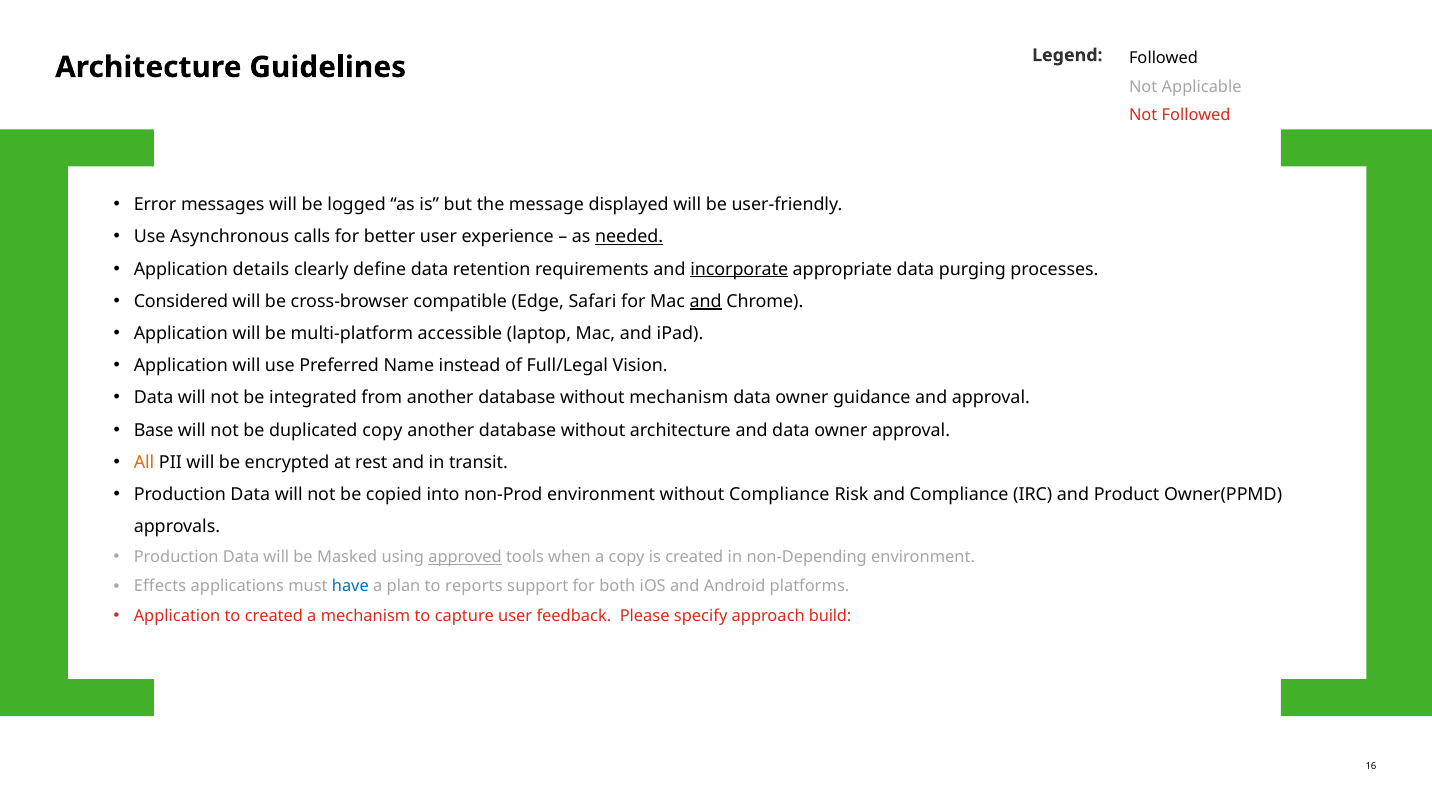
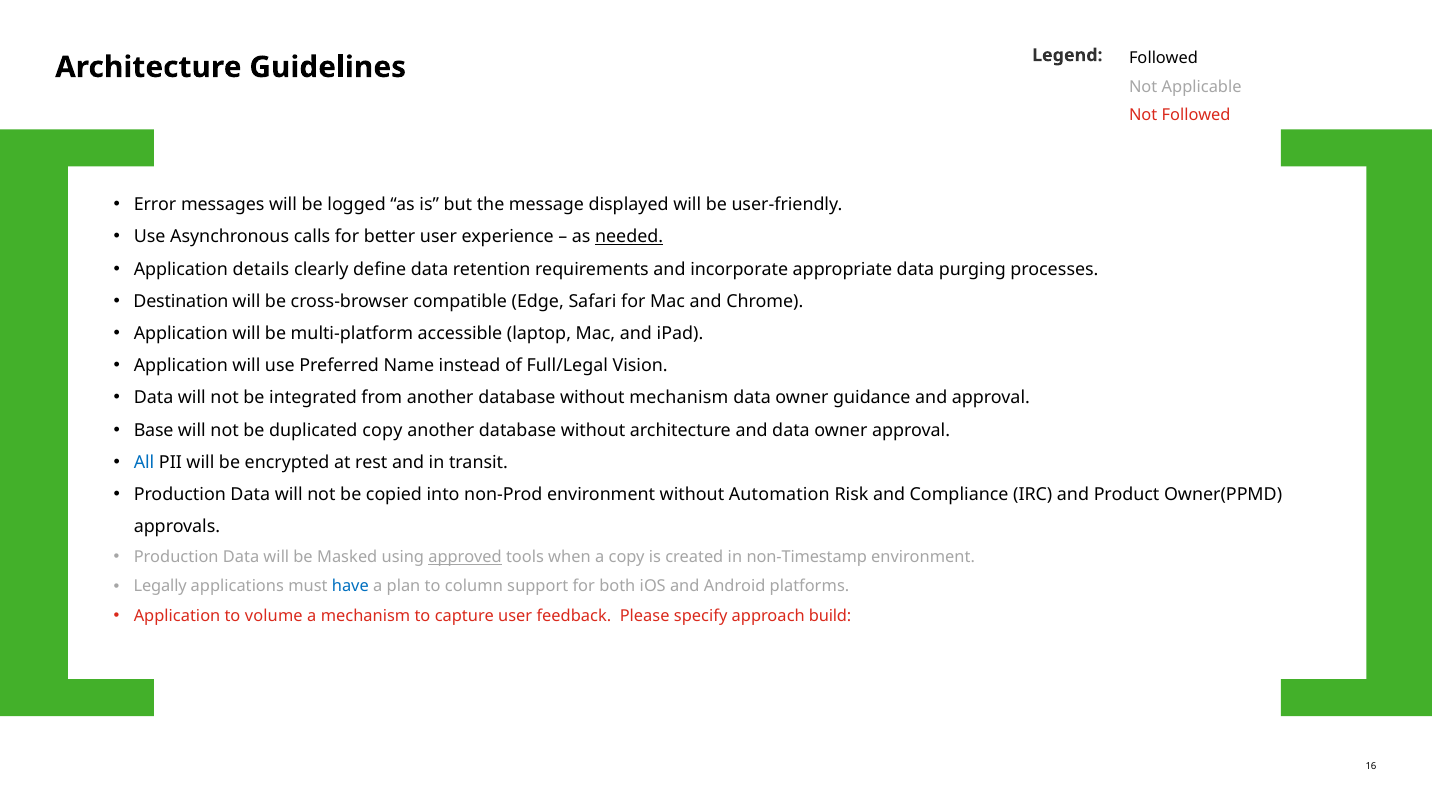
incorporate underline: present -> none (739, 269)
Considered: Considered -> Destination (181, 301)
and underline: present -> none (706, 301)
All colour: orange -> blue (144, 463)
without Compliance: Compliance -> Automation (779, 495)
non-Depending: non-Depending -> non-Timestamp (807, 557)
Effects: Effects -> Legally (160, 587)
reports: reports -> column (474, 587)
to created: created -> volume (274, 616)
